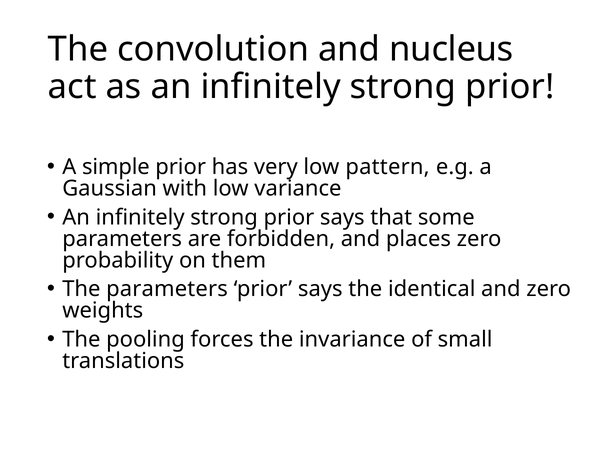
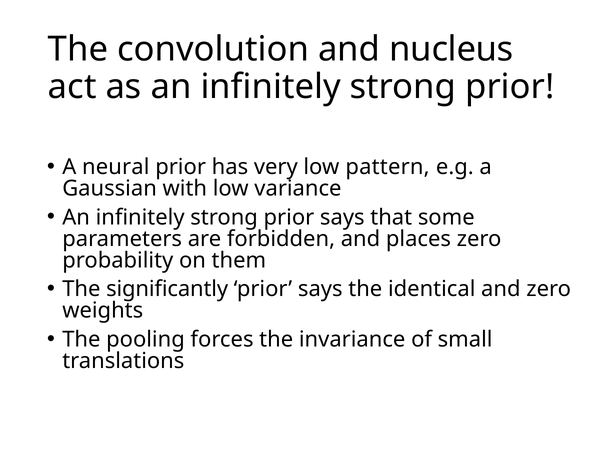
simple: simple -> neural (116, 167)
The parameters: parameters -> significantly (167, 289)
